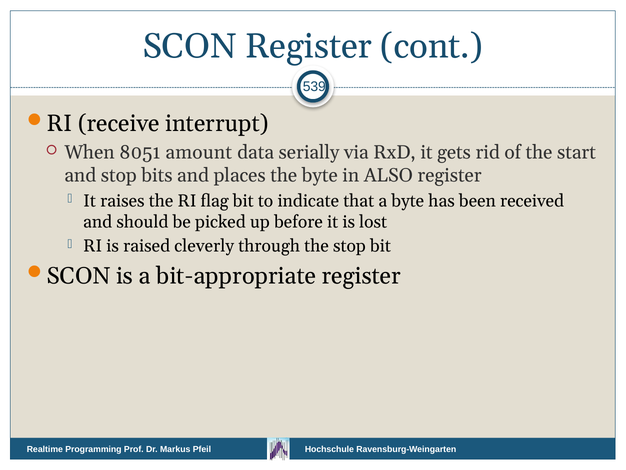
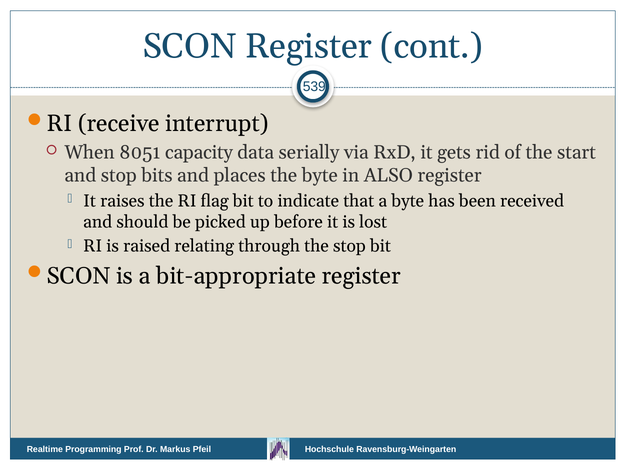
amount: amount -> capacity (199, 153)
cleverly: cleverly -> relating (204, 246)
